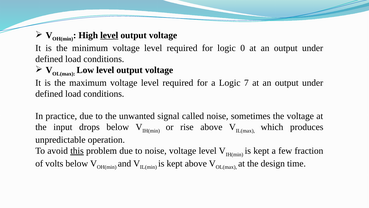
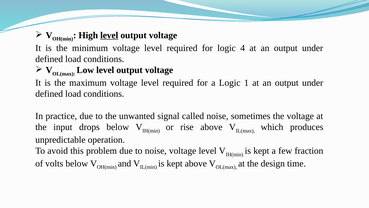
0: 0 -> 4 (243, 48)
7: 7 -> 1 (246, 83)
this underline: present -> none (77, 151)
